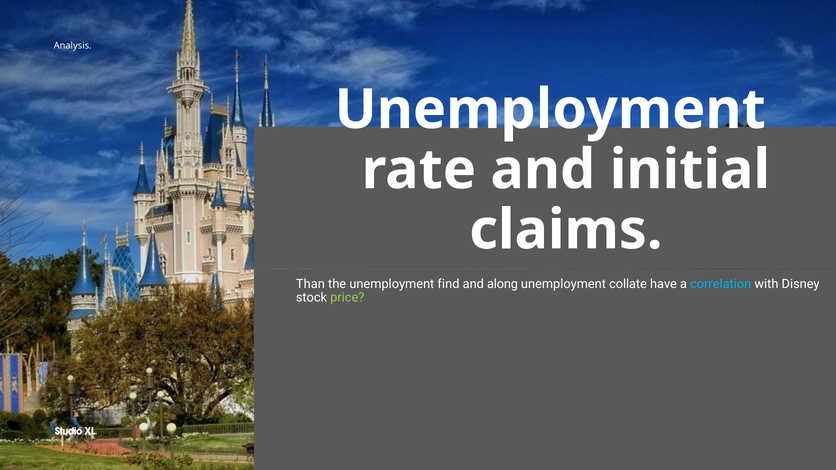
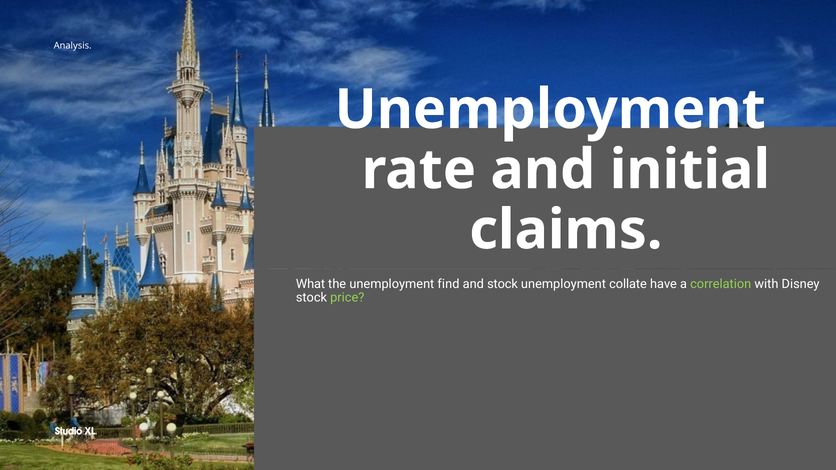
Than: Than -> What (310, 284)
and along: along -> stock (503, 284)
correlation colour: light blue -> light green (721, 284)
